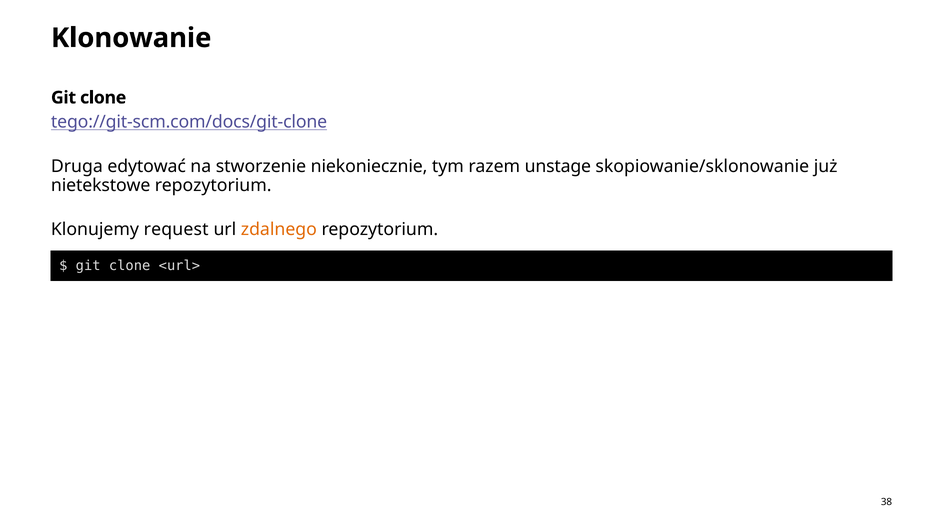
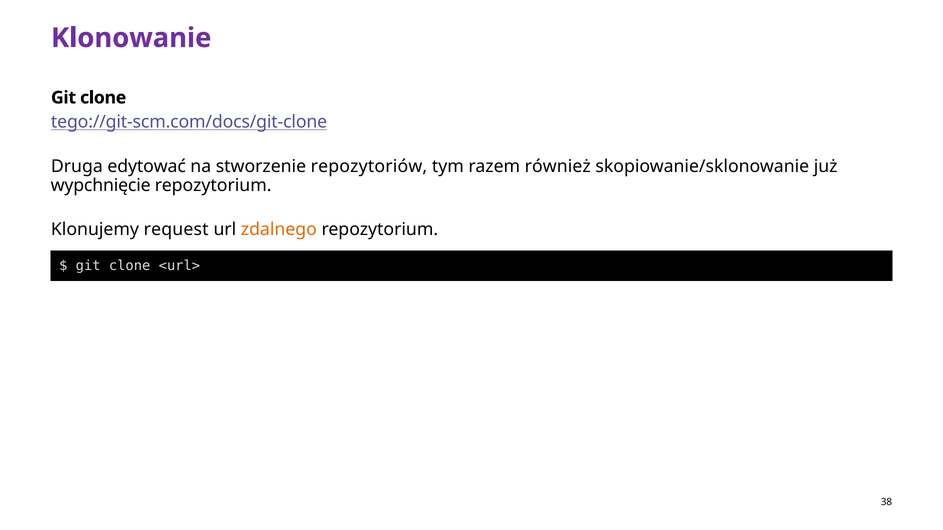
Klonowanie colour: black -> purple (131, 38)
niekoniecznie: niekoniecznie -> repozytoriów (369, 166)
unstage: unstage -> również (558, 166)
nietekstowe: nietekstowe -> wypchnięcie (101, 186)
